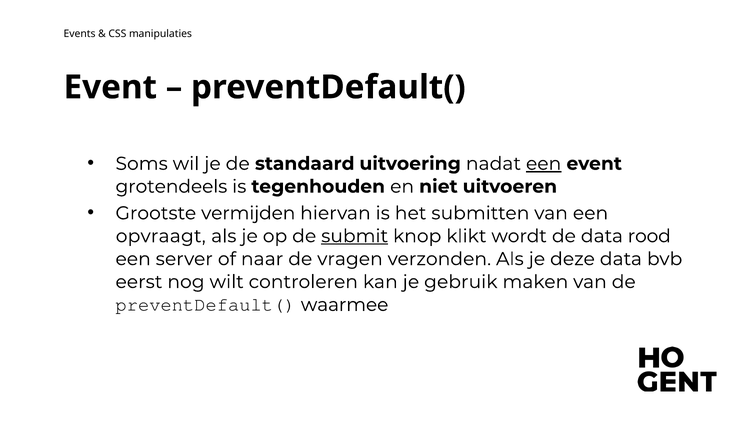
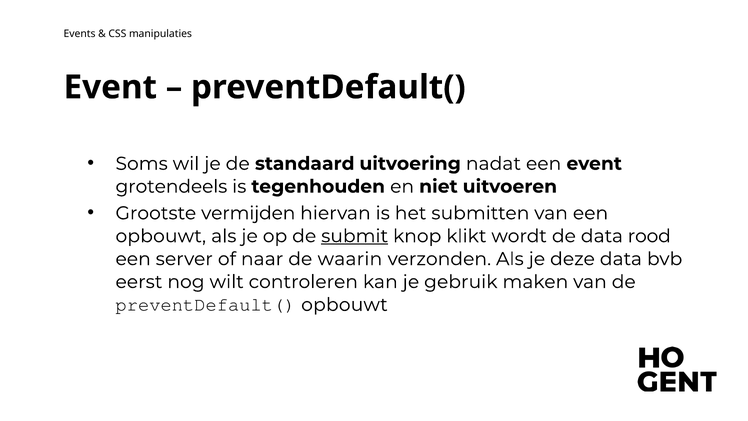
een underline: present -> none (544, 164)
opvraagt: opvraagt -> opbouwt (161, 236)
vragen: vragen -> waarin (350, 259)
preventDefault( waarmee: waarmee -> opbouwt (344, 305)
